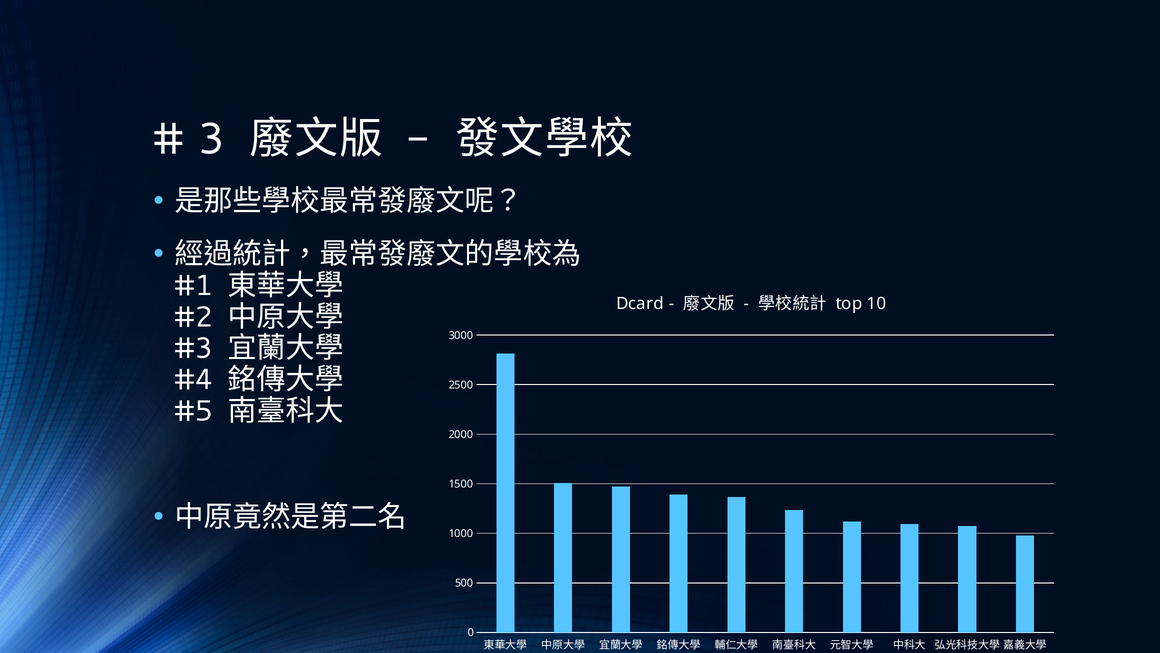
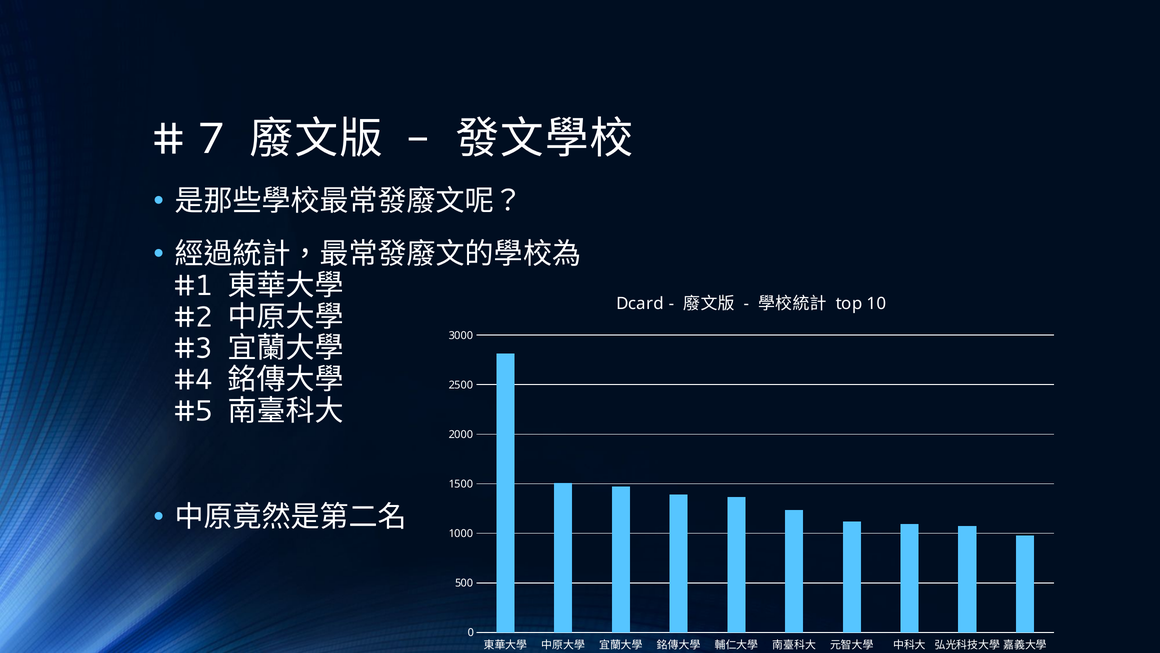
3: 3 -> 7 (211, 139)
